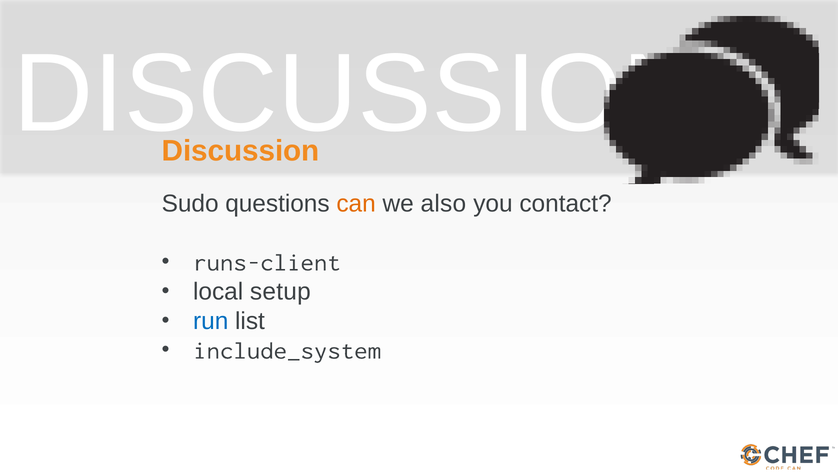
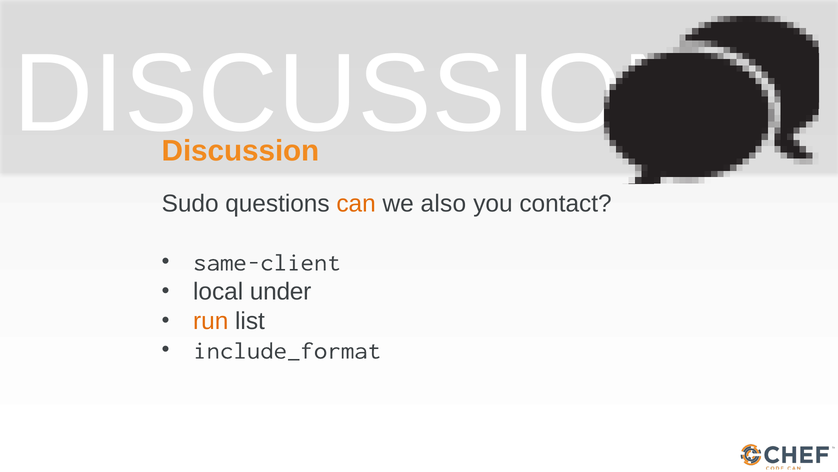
runs-client: runs-client -> same-client (267, 262)
setup: setup -> under (281, 291)
run colour: blue -> orange (211, 321)
include_system: include_system -> include_format (287, 350)
